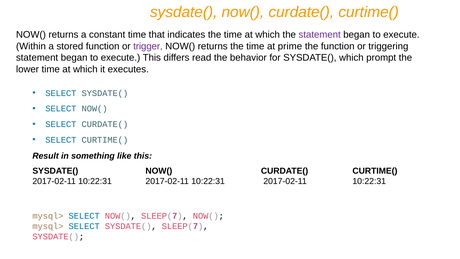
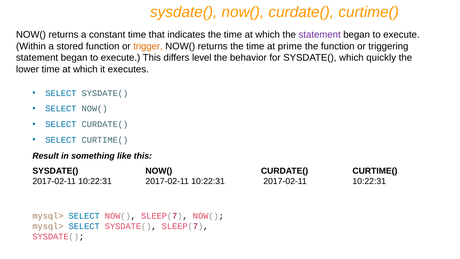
trigger colour: purple -> orange (148, 46)
read: read -> level (202, 58)
prompt: prompt -> quickly (381, 58)
